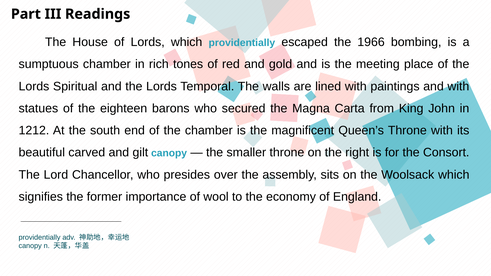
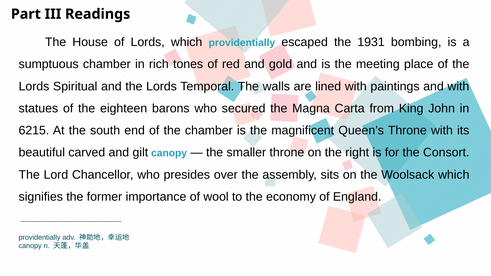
1966: 1966 -> 1931 (371, 42)
1212: 1212 -> 6215 (34, 131)
